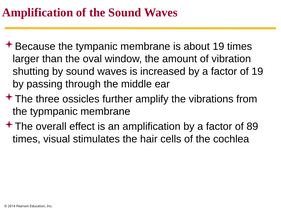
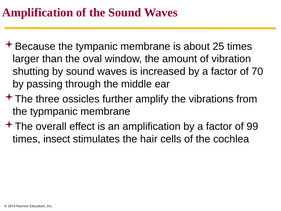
about 19: 19 -> 25 (218, 46)
of 19: 19 -> 70 (257, 71)
89: 89 -> 99 (252, 126)
visual: visual -> insect (57, 139)
